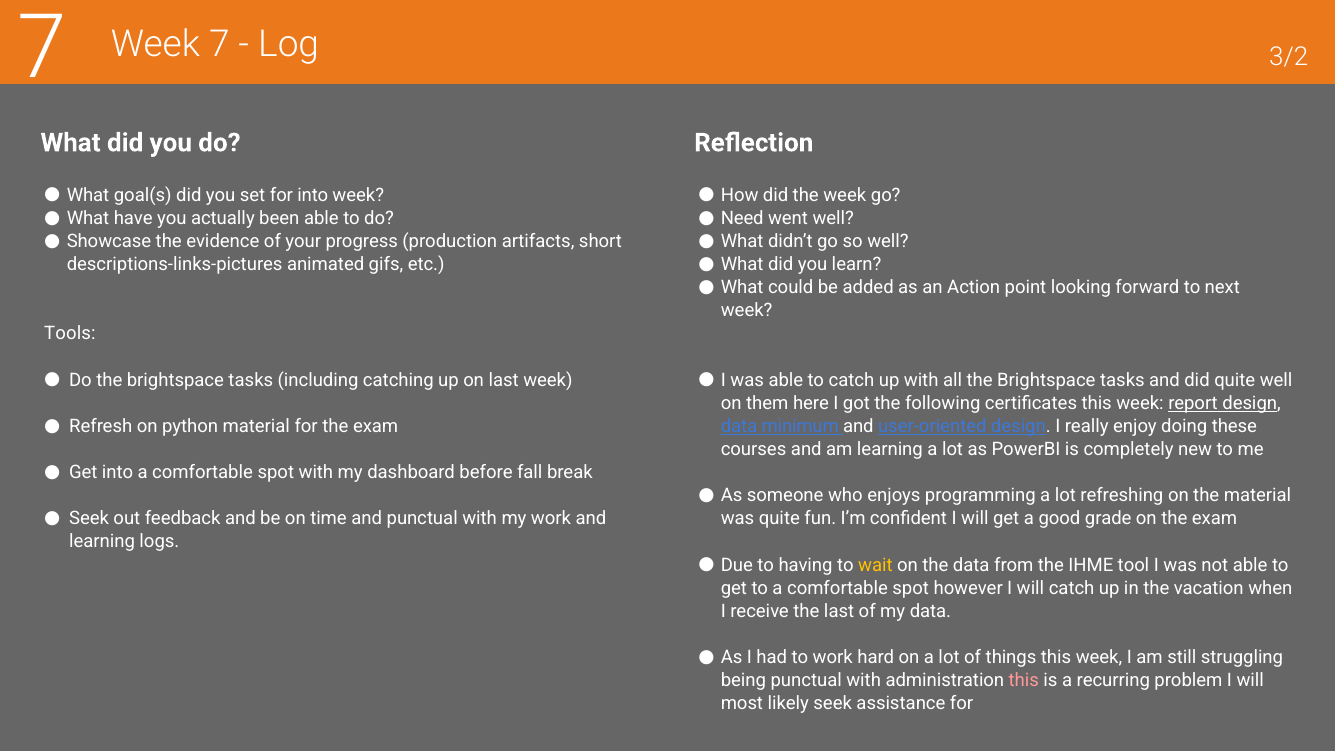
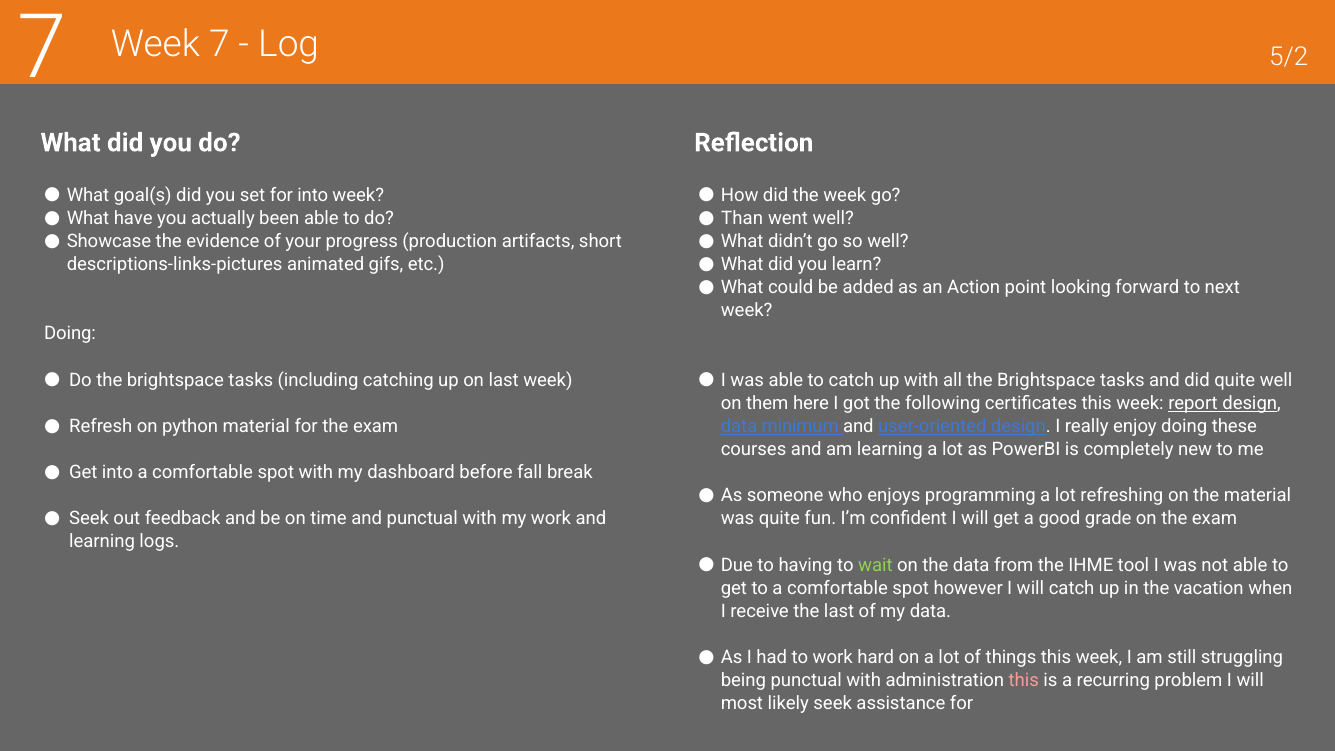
3/2: 3/2 -> 5/2 (1289, 57)
Need: Need -> Than (742, 218)
Tools: Tools -> Doing (70, 334)
wait colour: yellow -> light green (875, 565)
